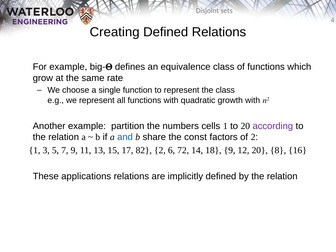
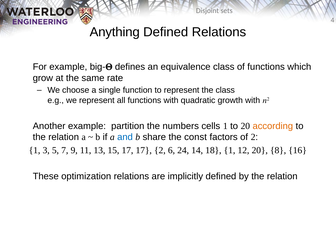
Creating: Creating -> Anything (115, 32)
according colour: purple -> orange (273, 126)
17 82: 82 -> 17 (144, 150)
72: 72 -> 24 (183, 150)
18 9: 9 -> 1 (230, 150)
applications: applications -> optimization (86, 176)
